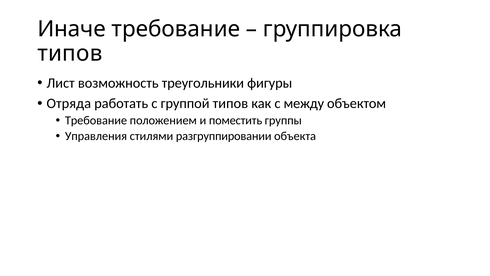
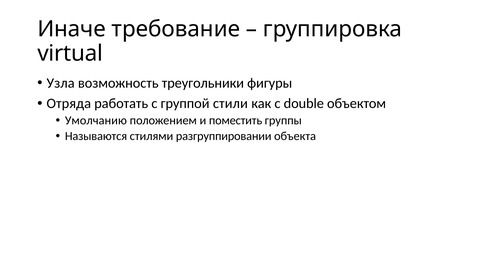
типов: типов -> virtual (70, 53)
Лист: Лист -> Узла (61, 83)
группой типов: типов -> стили (230, 103)
между: между -> double (304, 103)
Требование: Требование -> Умолчанию (96, 120)
Управления: Управления -> Называются (96, 136)
